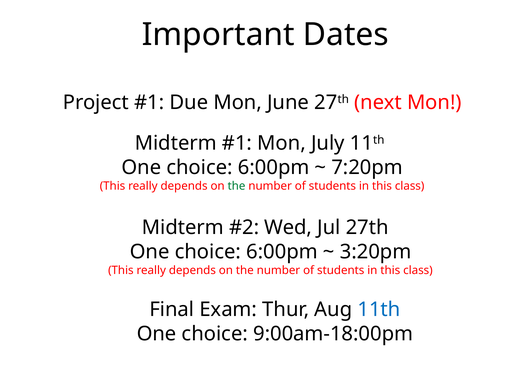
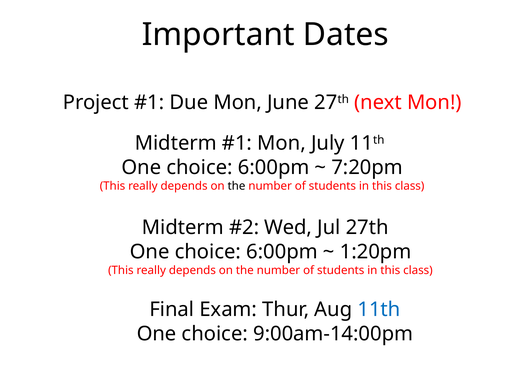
the colour: green -> black (236, 186)
3:20pm: 3:20pm -> 1:20pm (376, 252)
9:00am-18:00pm: 9:00am-18:00pm -> 9:00am-14:00pm (333, 334)
